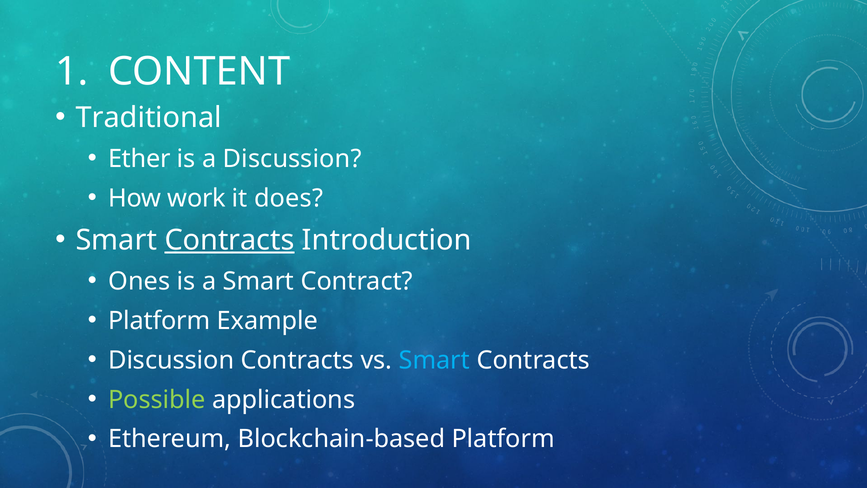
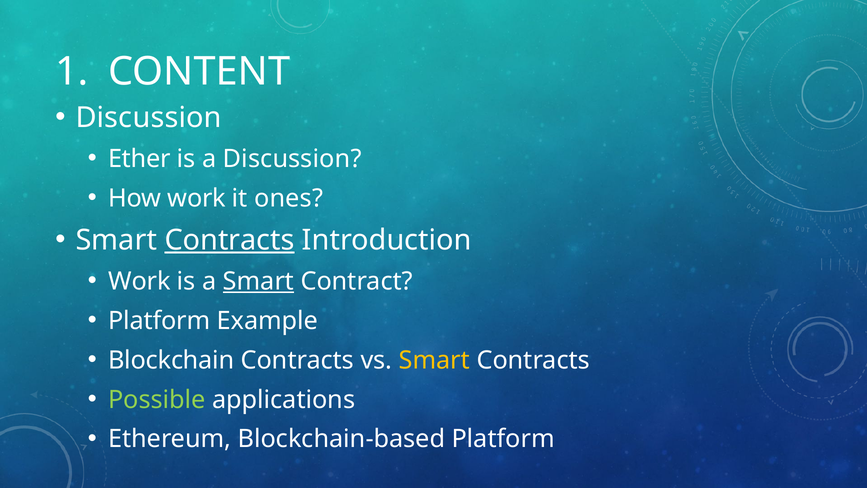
Traditional: Traditional -> Discussion (149, 117)
does: does -> ones (289, 198)
Ones: Ones -> Work (139, 281)
Smart underline: none -> present (258, 281)
Discussion: Discussion -> Blockchain (171, 360)
Smart colour: light blue -> yellow (434, 360)
